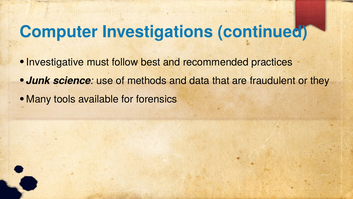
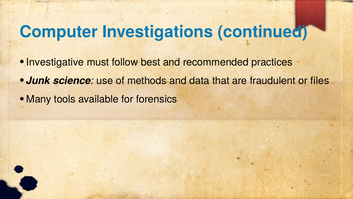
they: they -> files (320, 81)
